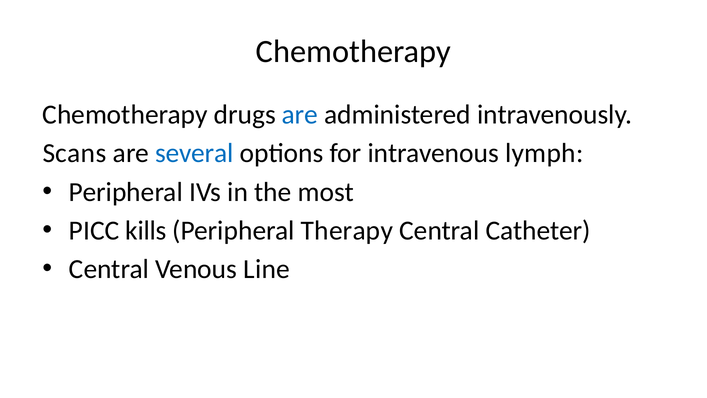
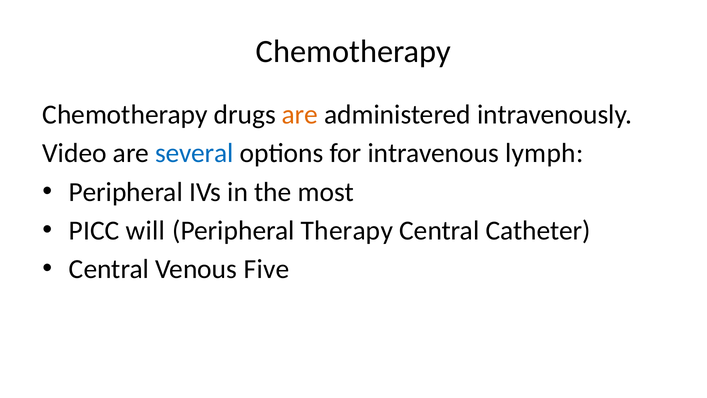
are colour: blue -> orange (300, 115)
Scans: Scans -> Video (75, 153)
kills: kills -> will (146, 230)
Line: Line -> Five (267, 269)
